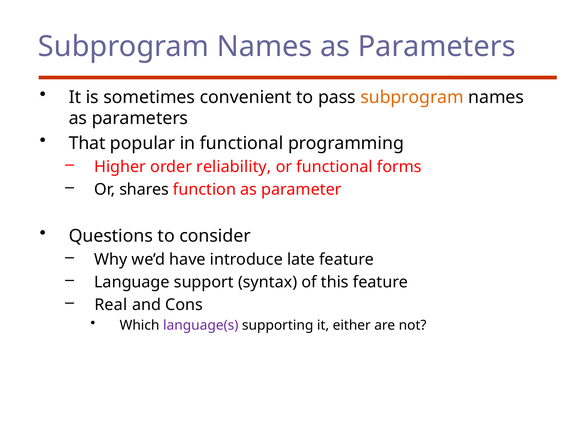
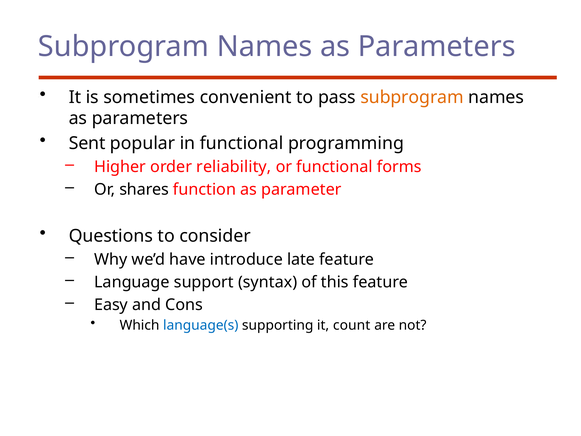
That: That -> Sent (87, 143)
Real: Real -> Easy (111, 305)
language(s colour: purple -> blue (201, 325)
either: either -> count (352, 325)
